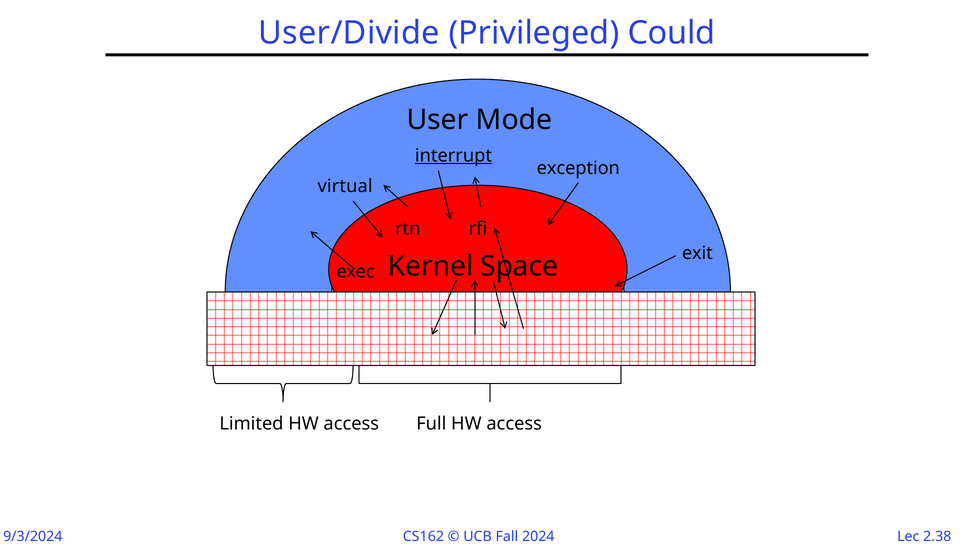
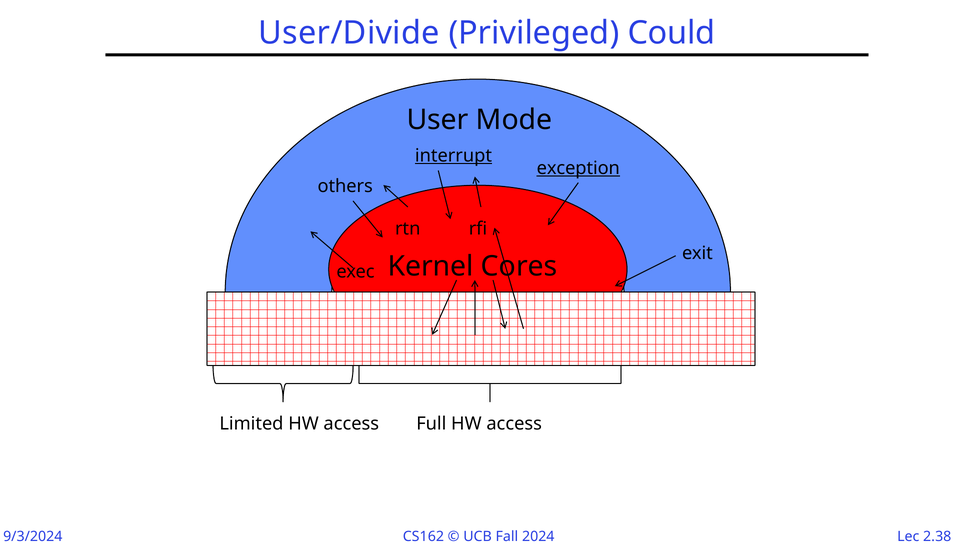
exception underline: none -> present (578, 168)
virtual: virtual -> others (345, 186)
Space: Space -> Cores (519, 266)
